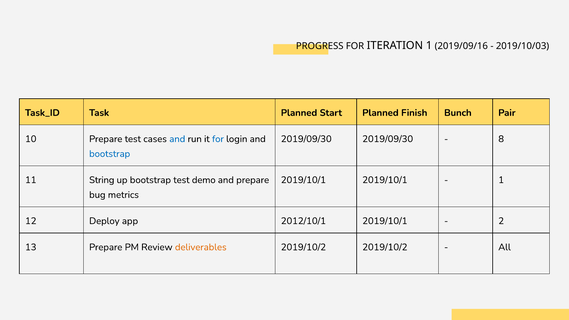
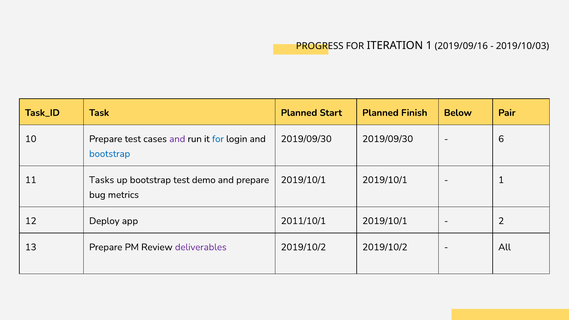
Bunch: Bunch -> Below (458, 113)
and colour: blue -> purple (177, 139)
8: 8 -> 6 (501, 139)
String: String -> Tasks (102, 180)
2012/10/1: 2012/10/1 -> 2011/10/1 (303, 221)
deliverables colour: orange -> purple (201, 247)
